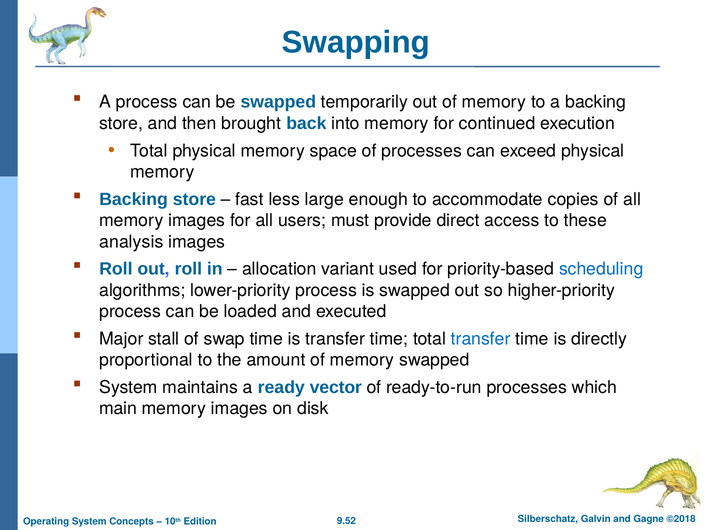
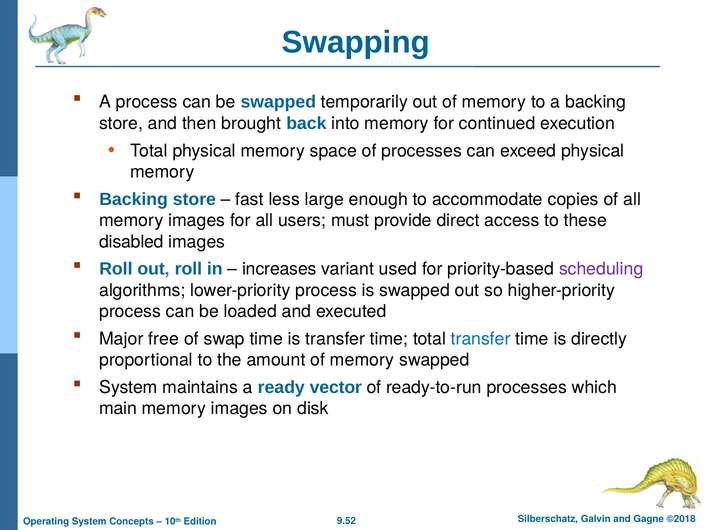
analysis: analysis -> disabled (131, 242)
allocation: allocation -> increases (279, 269)
scheduling colour: blue -> purple (601, 269)
stall: stall -> free (164, 339)
